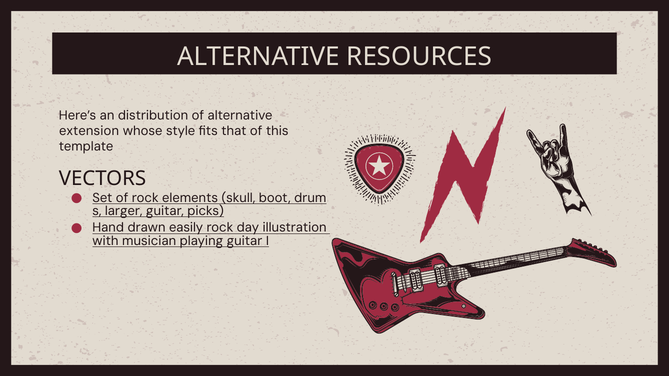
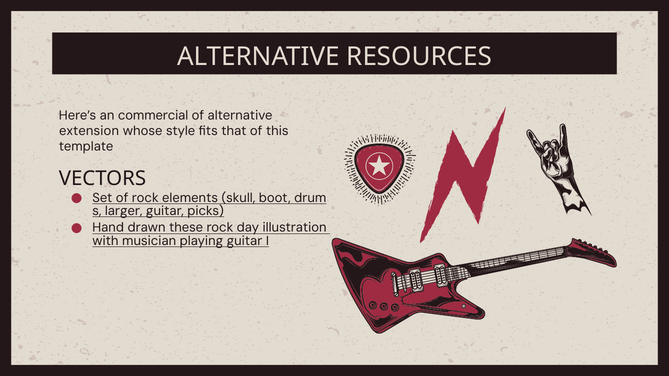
distribution: distribution -> commercial (153, 115)
easily: easily -> these (186, 228)
